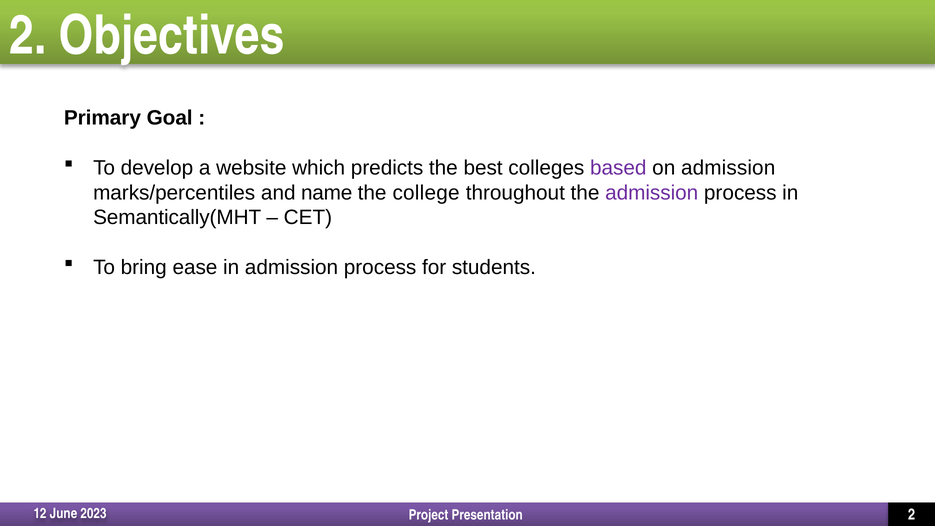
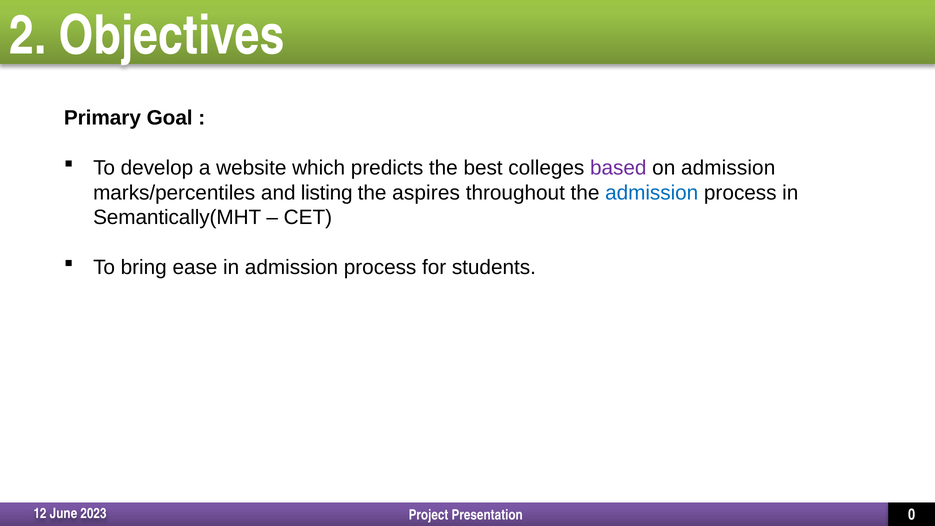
name: name -> listing (327, 193)
college: college -> aspires (426, 193)
admission colour: purple -> blue (652, 193)
2023 2: 2 -> 0 (912, 514)
